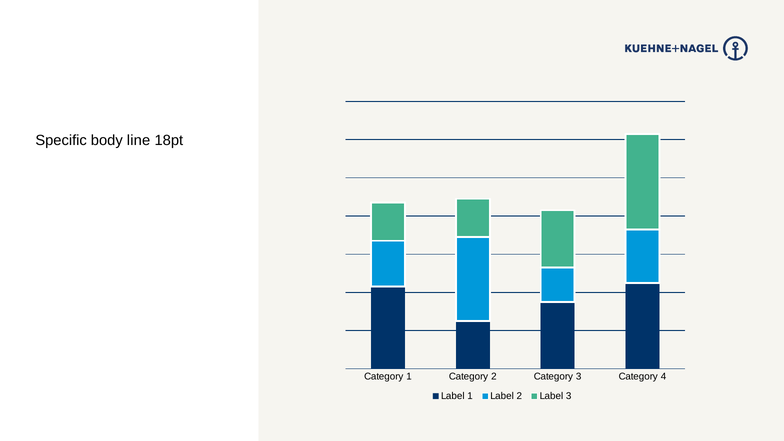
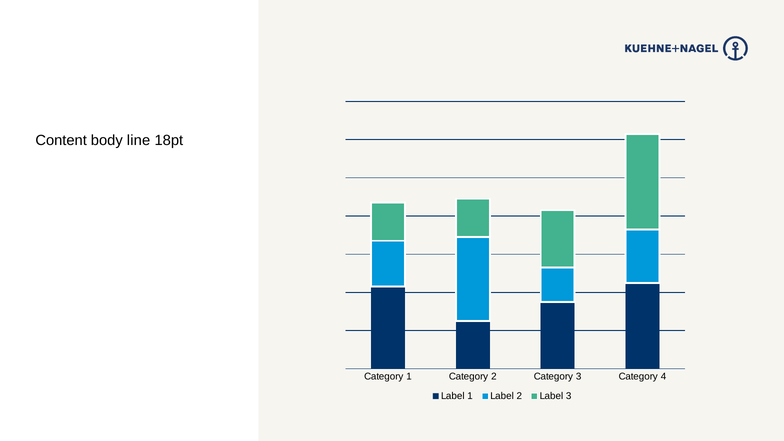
Specific: Specific -> Content (61, 141)
